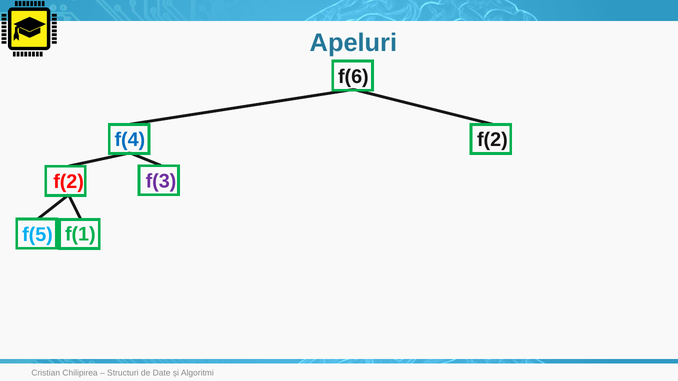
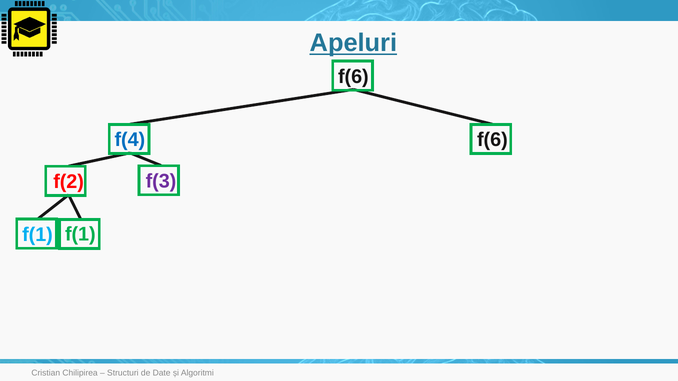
Apeluri underline: none -> present (353, 43)
f(2: f(2 -> f(6 (492, 140)
f(5: f(5 -> f(1 (37, 235)
